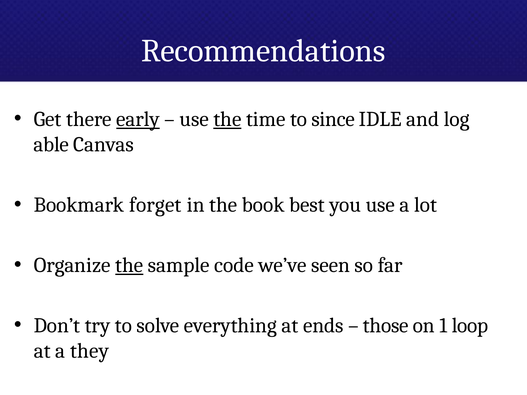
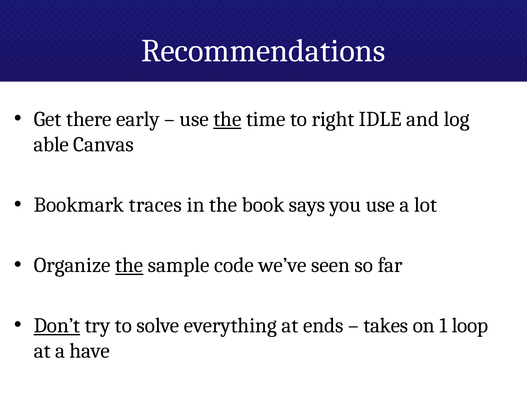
early underline: present -> none (138, 119)
since: since -> right (333, 119)
forget: forget -> traces (155, 205)
best: best -> says (307, 205)
Don’t underline: none -> present (57, 326)
those: those -> takes (386, 326)
they: they -> have (90, 351)
